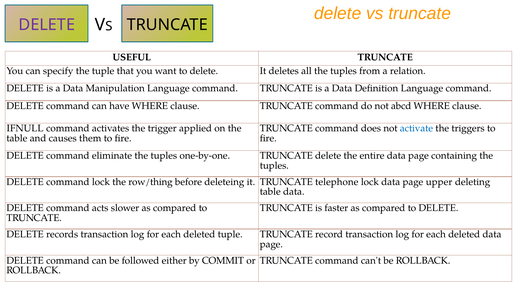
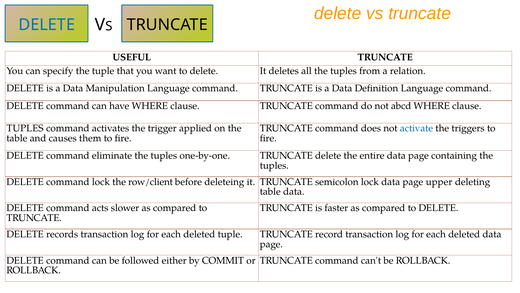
DELETE colour: purple -> blue (47, 25)
IFNULL: IFNULL -> TUPLES (25, 128)
row/thing: row/thing -> row/client (151, 182)
telephone: telephone -> semicolon (337, 182)
